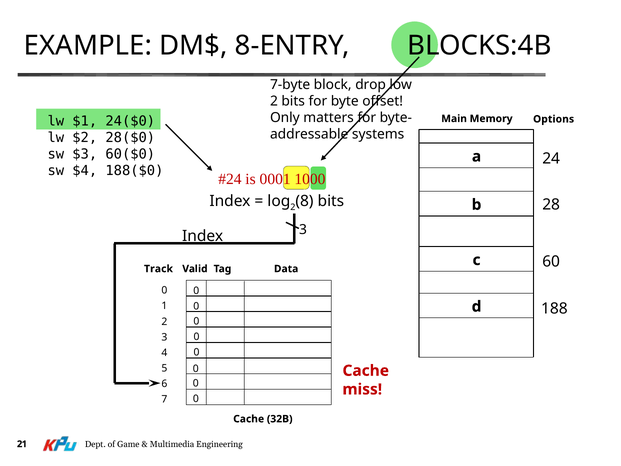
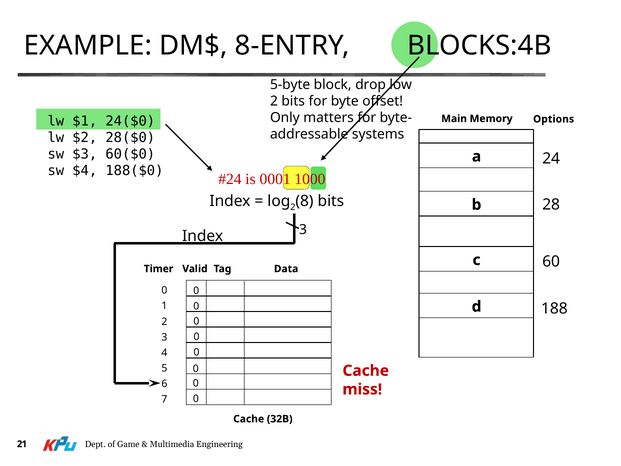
7-byte: 7-byte -> 5-byte (290, 85)
Track: Track -> Timer (159, 269)
